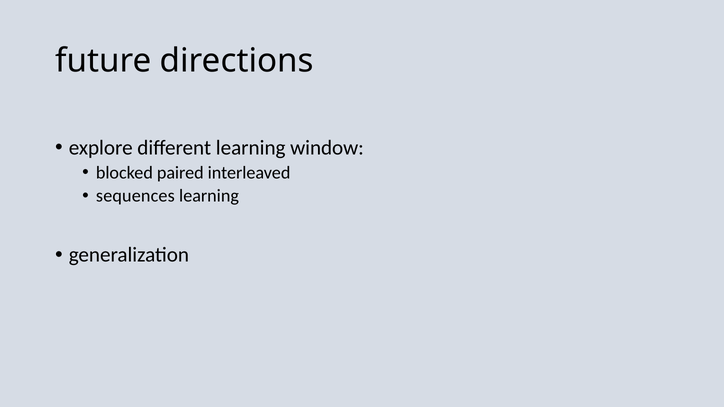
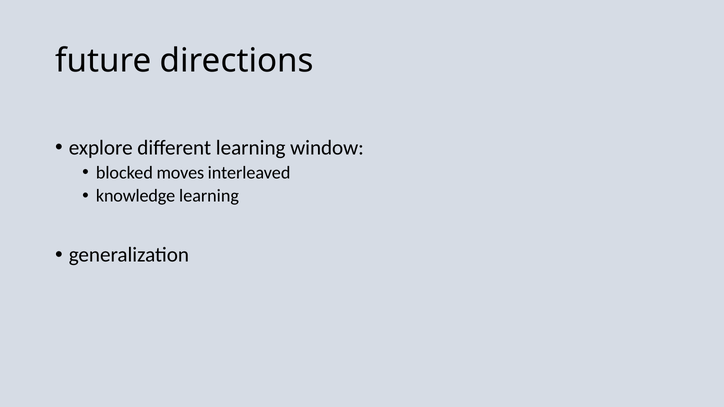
paired: paired -> moves (180, 173)
sequences: sequences -> knowledge (136, 196)
